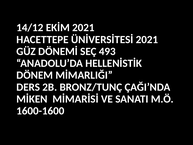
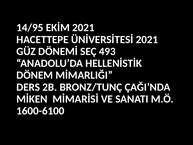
14/12: 14/12 -> 14/95 (30, 28)
1600-1600: 1600-1600 -> 1600-6100 (40, 111)
